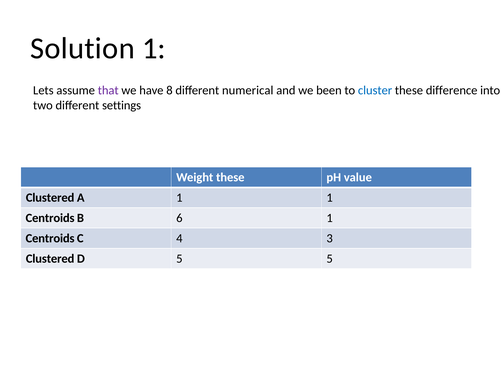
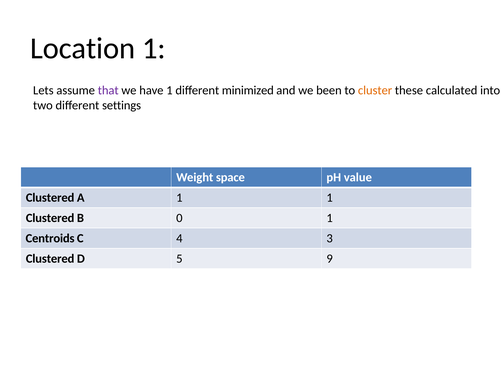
Solution: Solution -> Location (83, 48)
have 8: 8 -> 1 (169, 90)
numerical: numerical -> minimized (248, 90)
cluster colour: blue -> orange (375, 90)
difference: difference -> calculated (452, 90)
Weight these: these -> space (230, 177)
Centroids: Centroids -> Clustered (50, 218)
6: 6 -> 0 (179, 218)
5 5: 5 -> 9 (330, 259)
